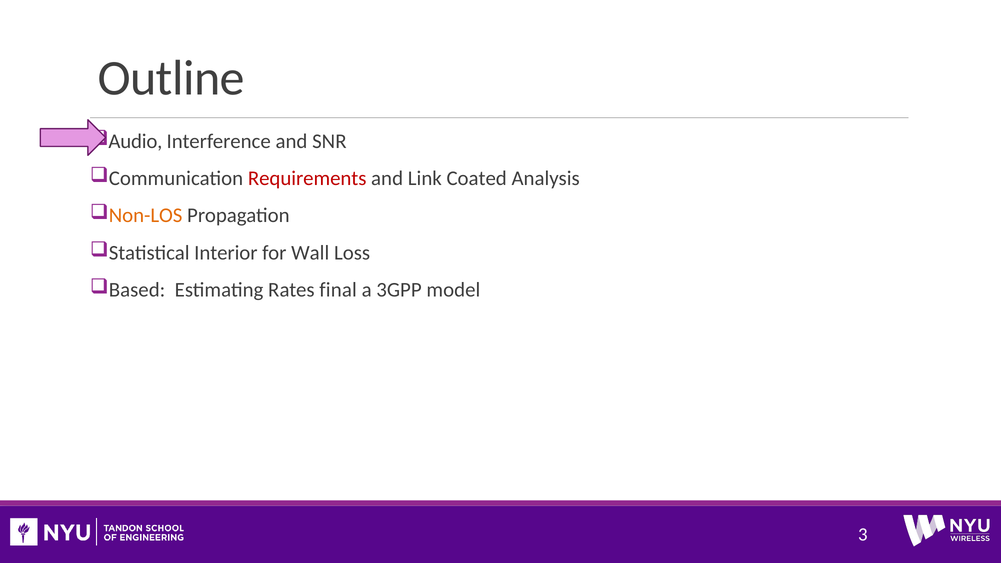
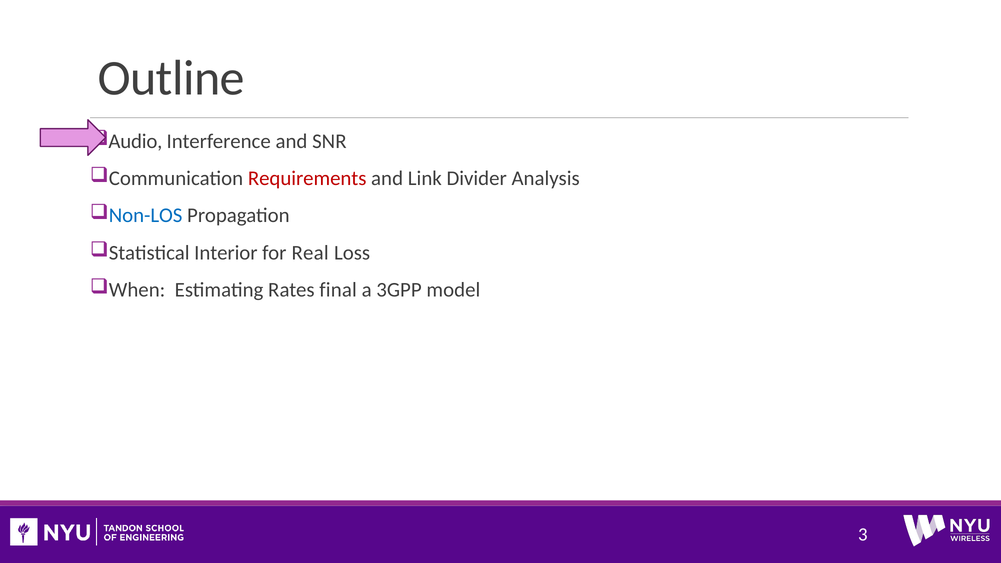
Coated: Coated -> Divider (477, 178)
Non-LOS colour: orange -> blue (146, 216)
Wall: Wall -> Real (310, 253)
Based: Based -> When (137, 290)
